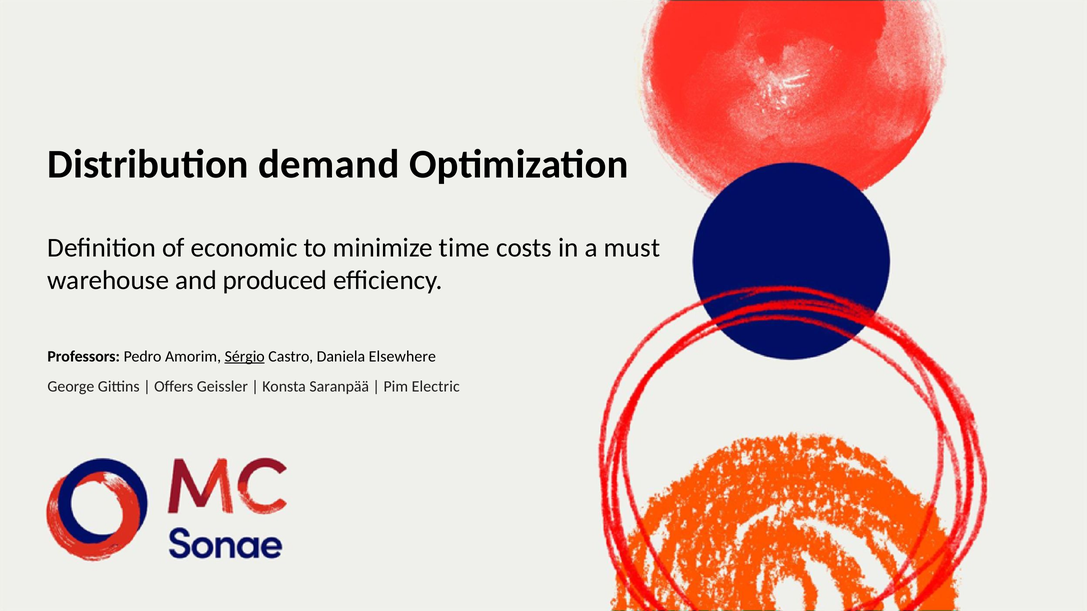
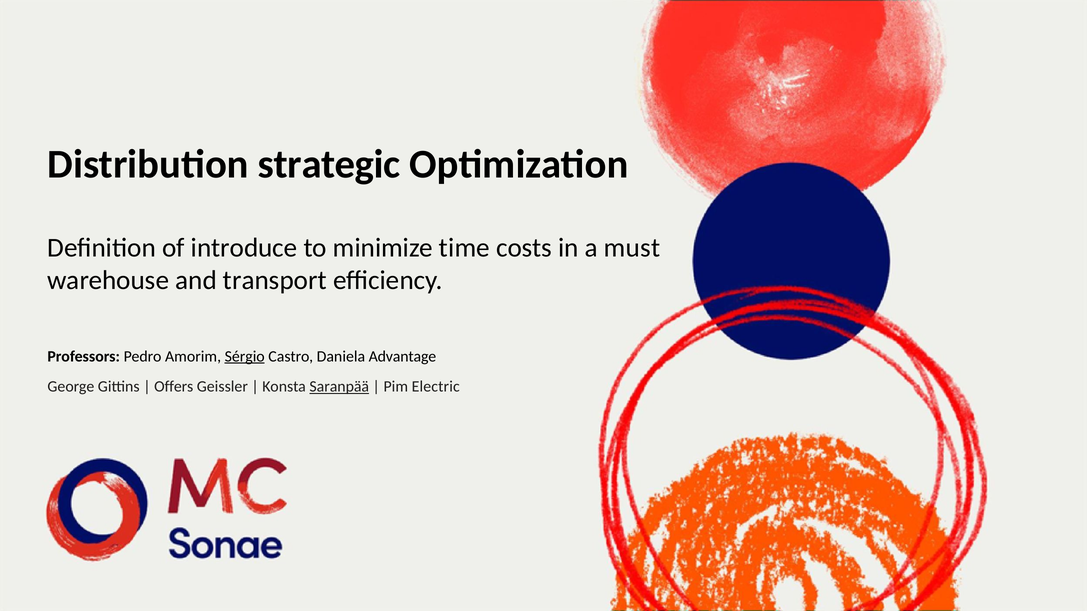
demand: demand -> strategic (329, 165)
economic: economic -> introduce (244, 248)
produced: produced -> transport (275, 281)
Elsewhere: Elsewhere -> Advantage (402, 357)
Saranpää underline: none -> present (339, 387)
